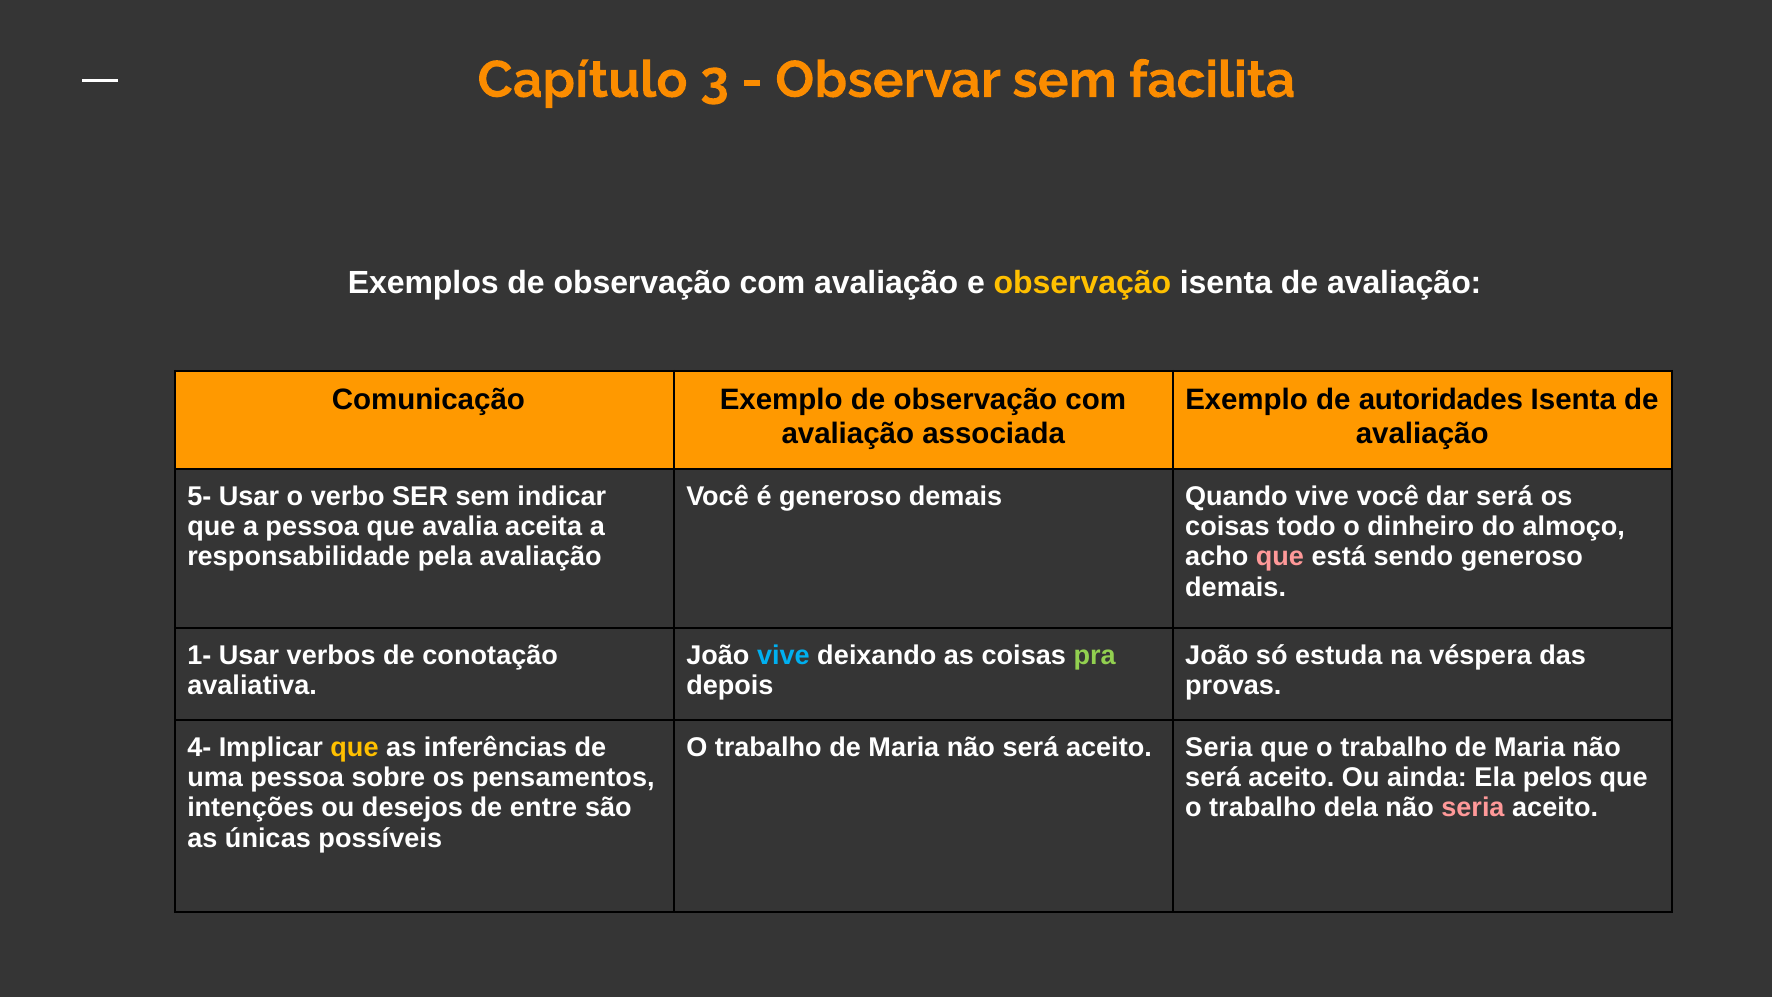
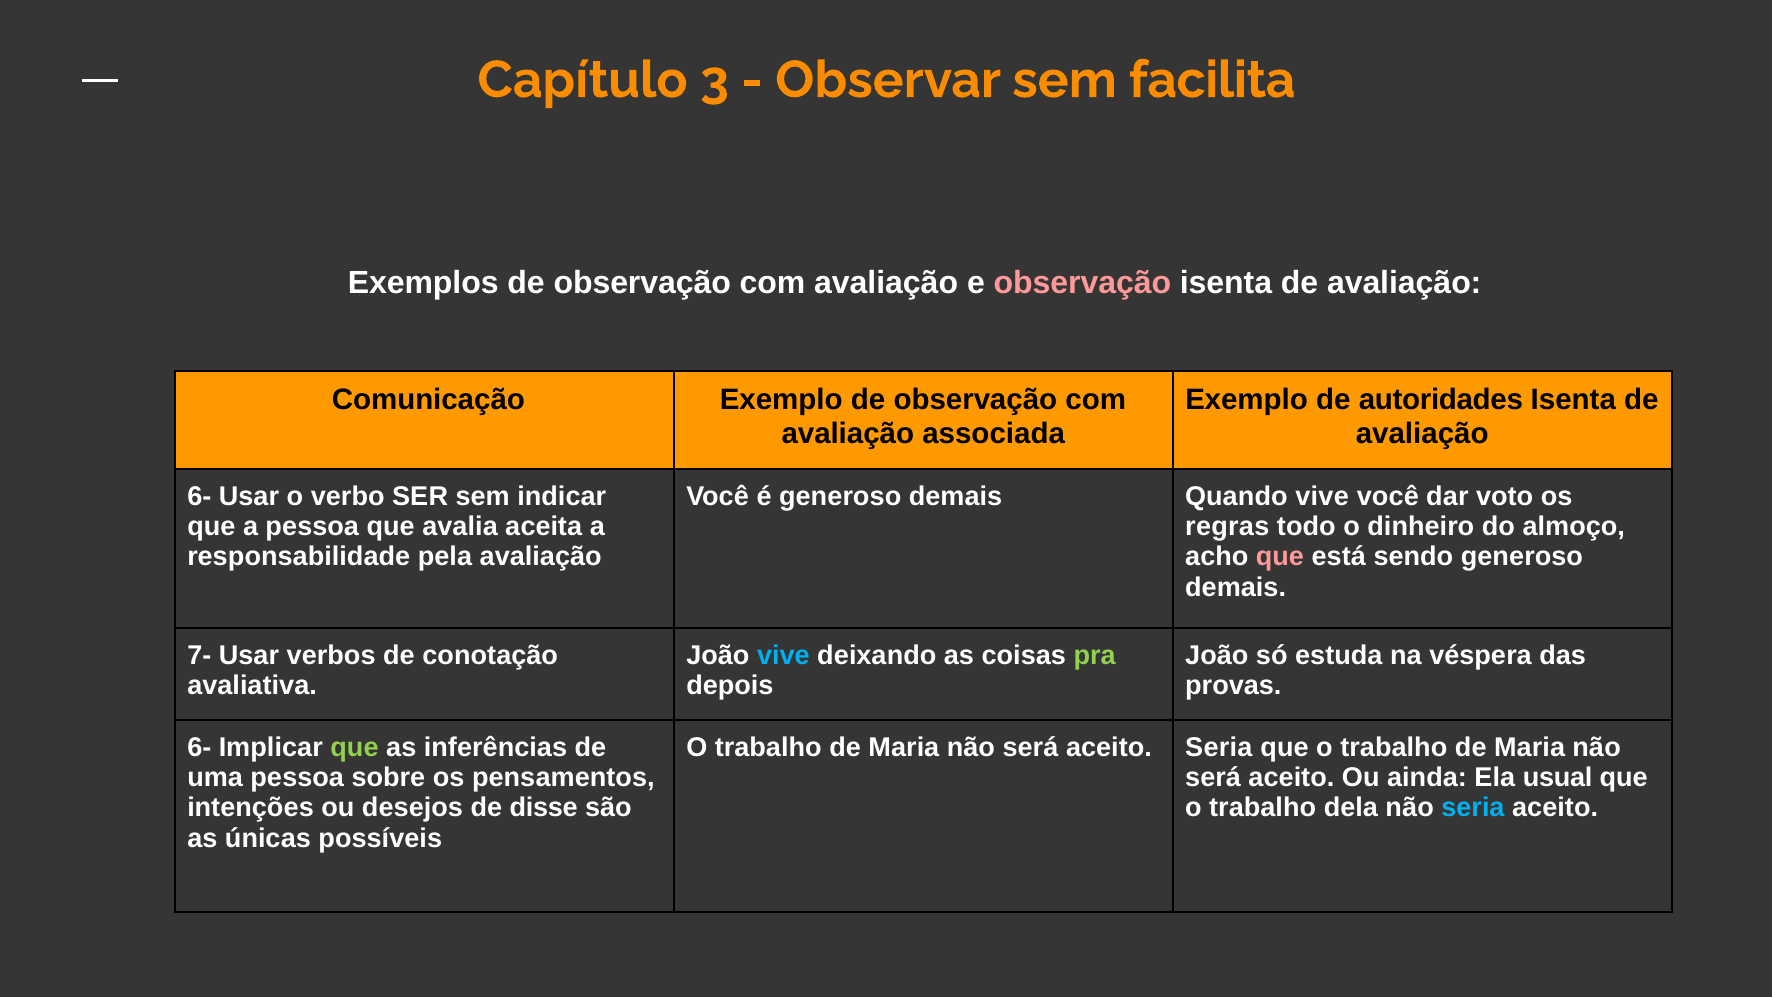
observação colour: yellow -> pink (1082, 283)
5-: 5- -> 6- (199, 497)
dar será: será -> voto (1505, 497)
coisas: coisas -> regras (1227, 527)
1-: 1- -> 7- (199, 655)
4-: 4- -> 6- (199, 748)
que colour: yellow -> light green (354, 748)
pelos: pelos -> usual (1558, 778)
entre: entre -> disse (544, 808)
seria colour: pink -> light blue (1473, 808)
